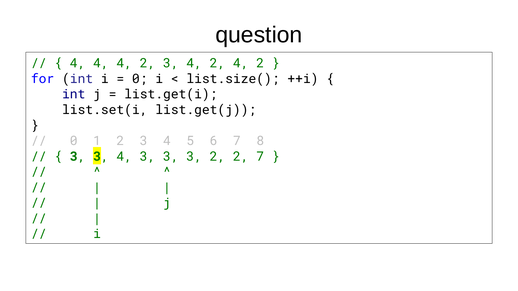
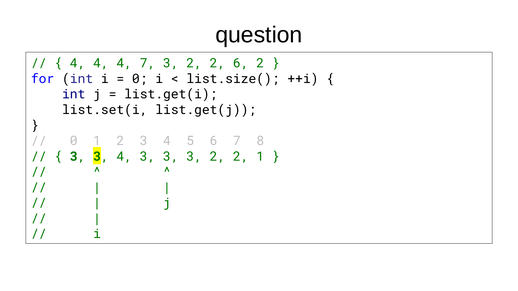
4 4 2: 2 -> 7 (148, 63)
4: 4 -> 2 (194, 63)
2 4: 4 -> 6 (241, 63)
2 7: 7 -> 1 (260, 157)
